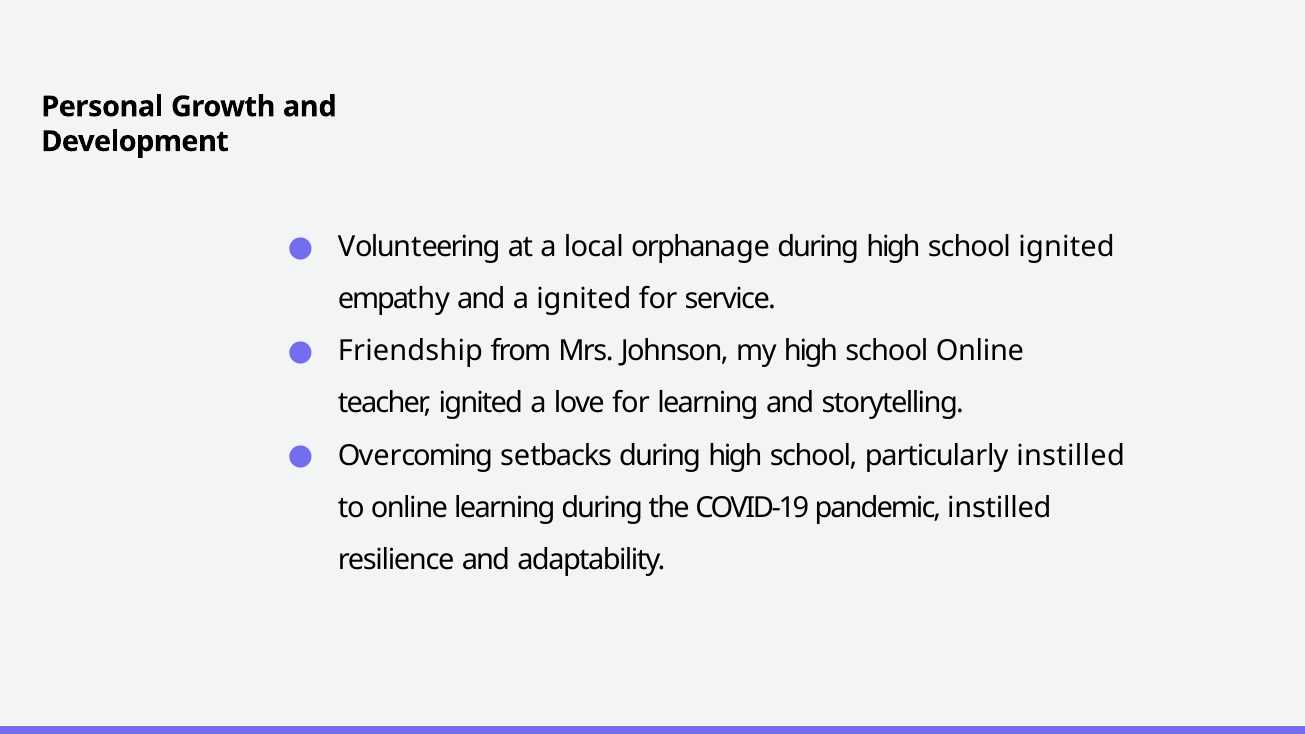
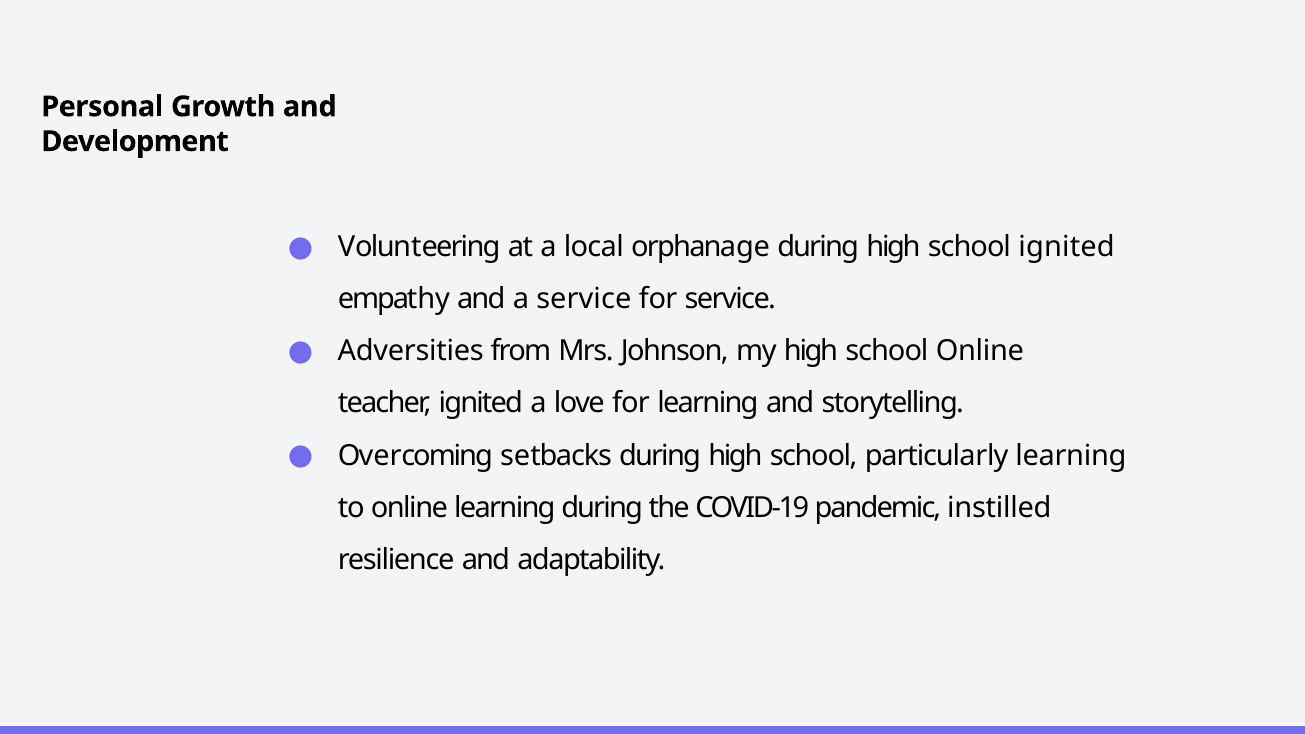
a ignited: ignited -> service (584, 299)
Friendship: Friendship -> Adversities (411, 351)
particularly instilled: instilled -> learning (1071, 456)
